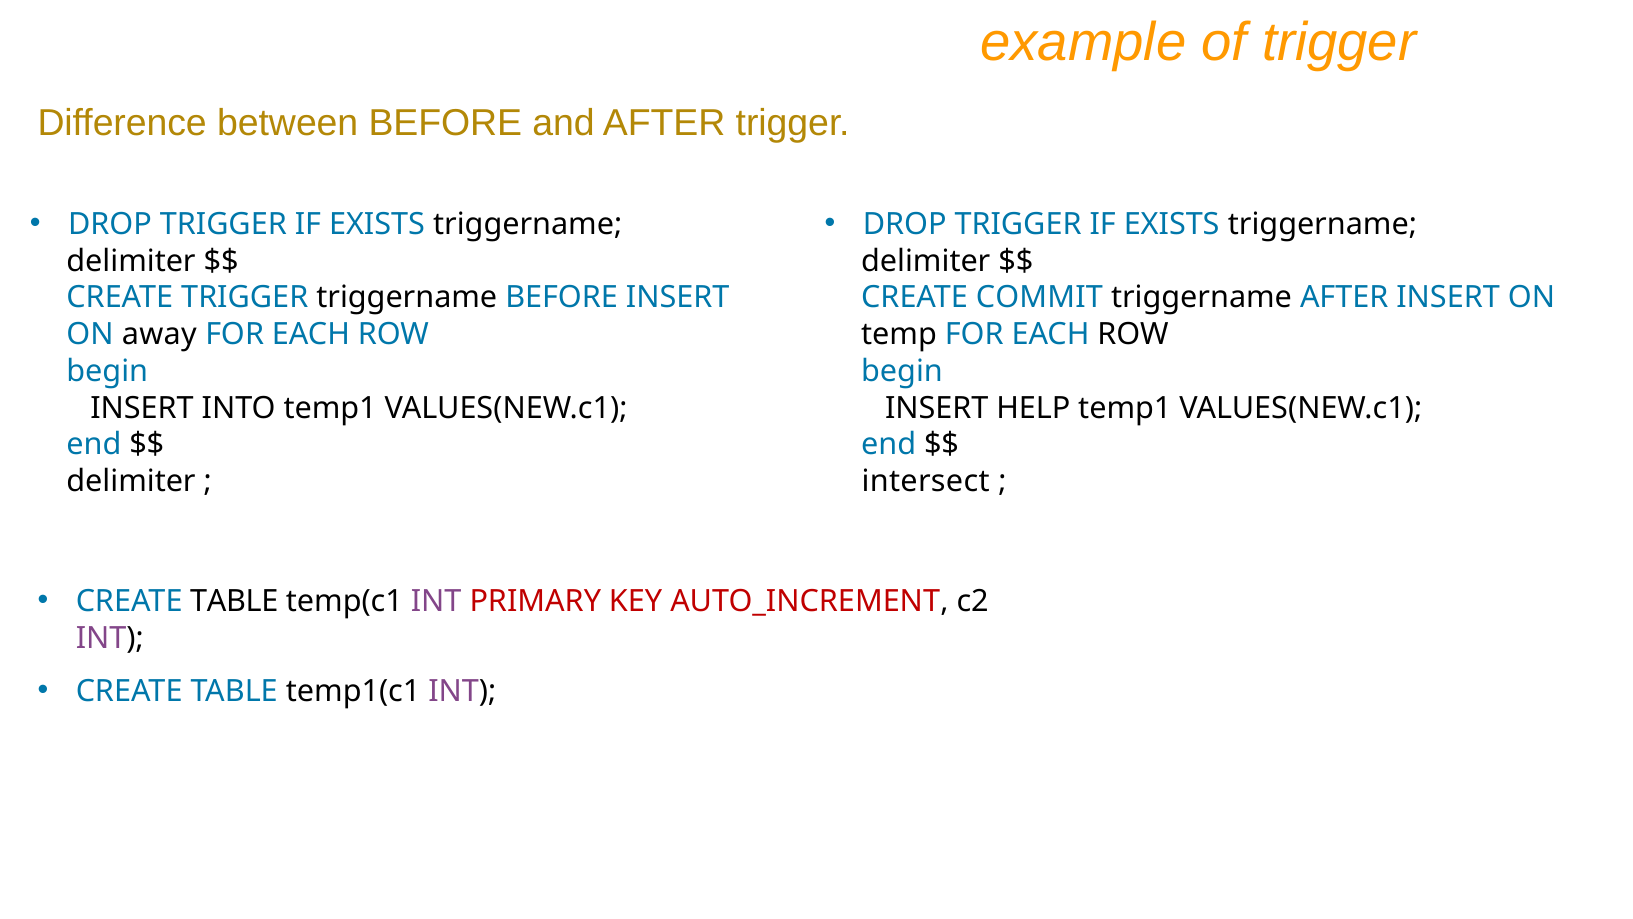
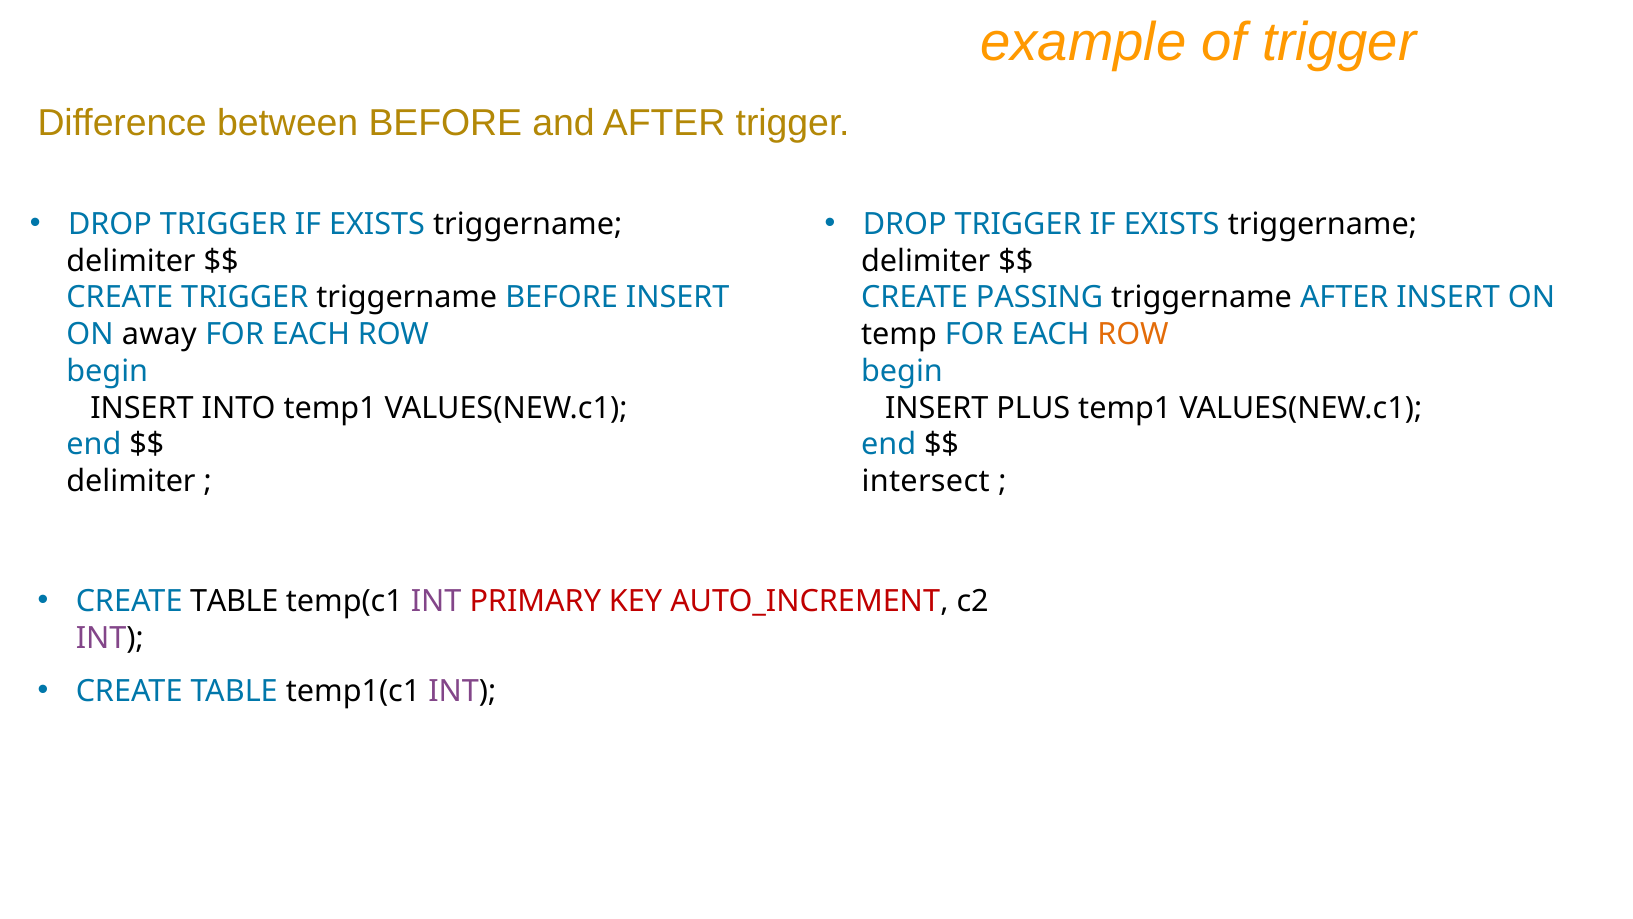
COMMIT: COMMIT -> PASSING (1039, 298)
ROW colour: black -> orange (1133, 334)
HELP: HELP -> PLUS (1033, 408)
